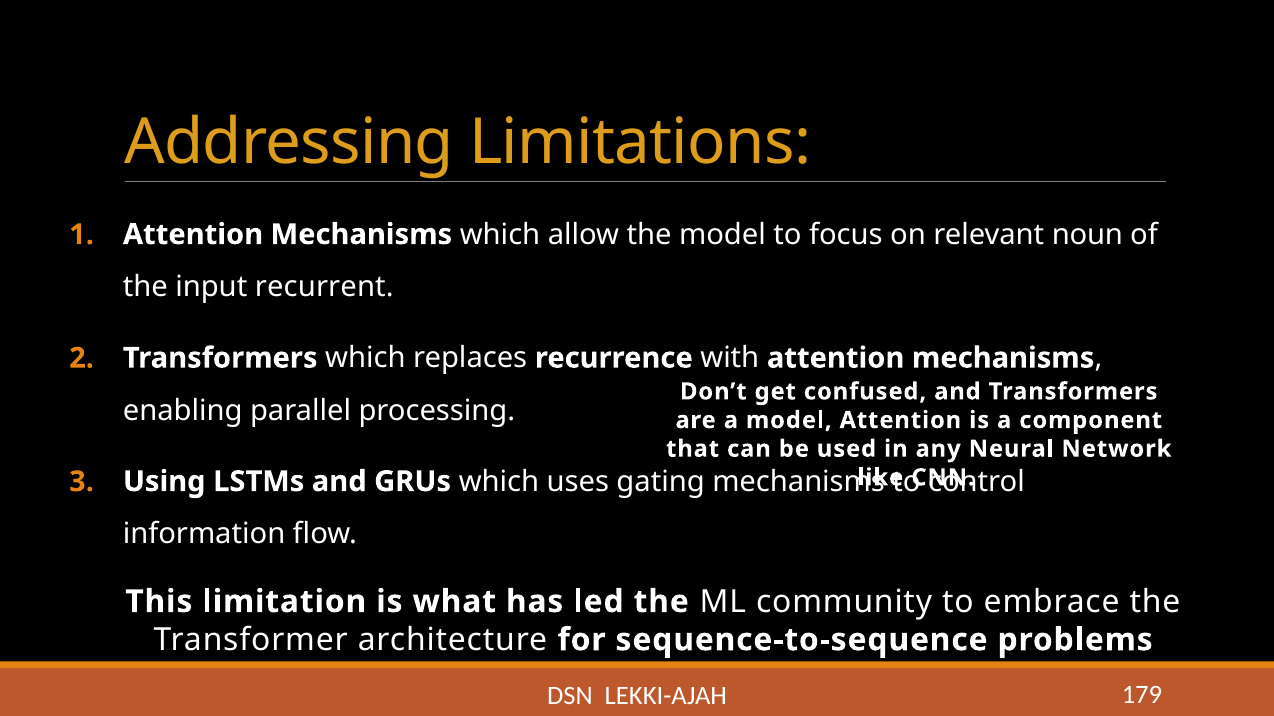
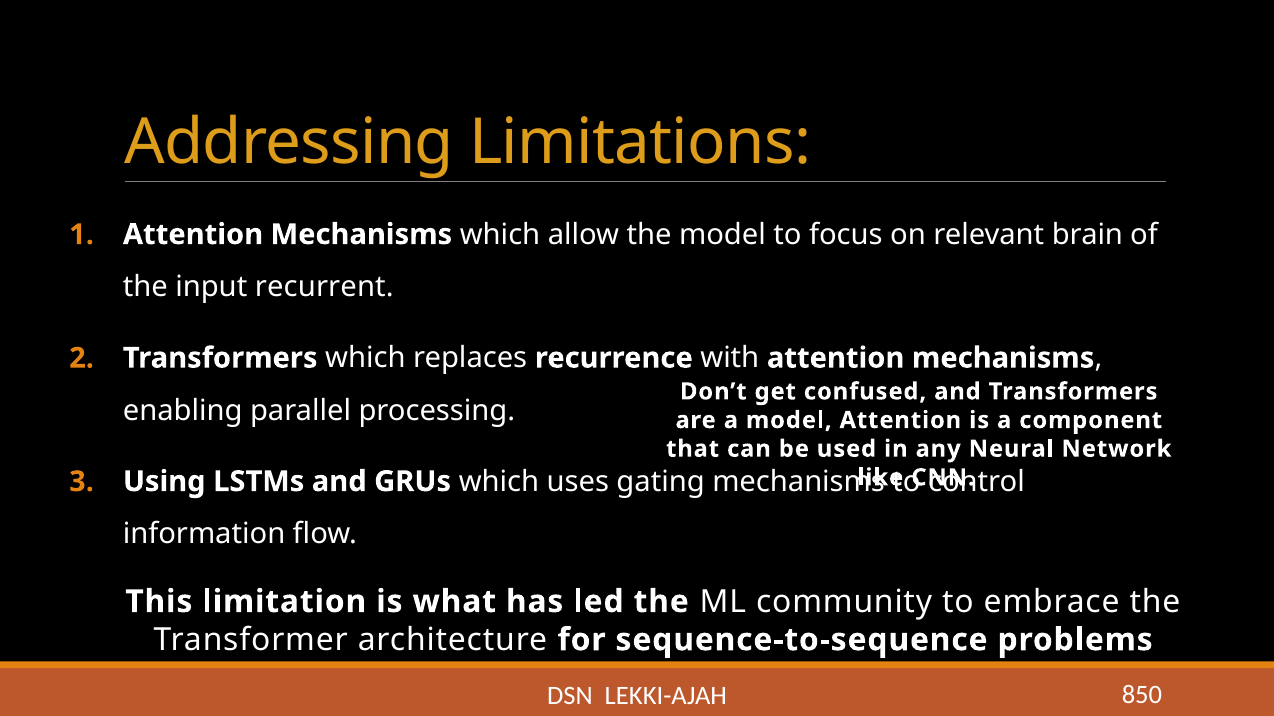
noun: noun -> brain (1087, 235)
179: 179 -> 850 (1142, 696)
